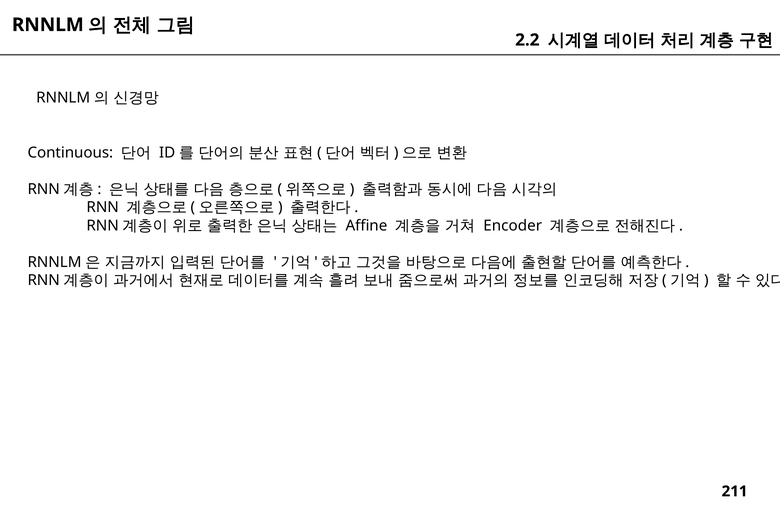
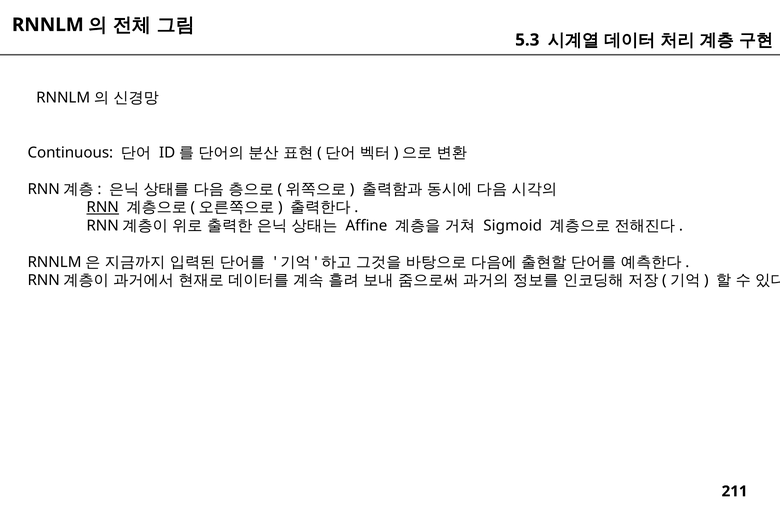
2.2: 2.2 -> 5.3 (527, 40)
RNN underline: none -> present (103, 208)
Encoder: Encoder -> Sigmoid (513, 226)
